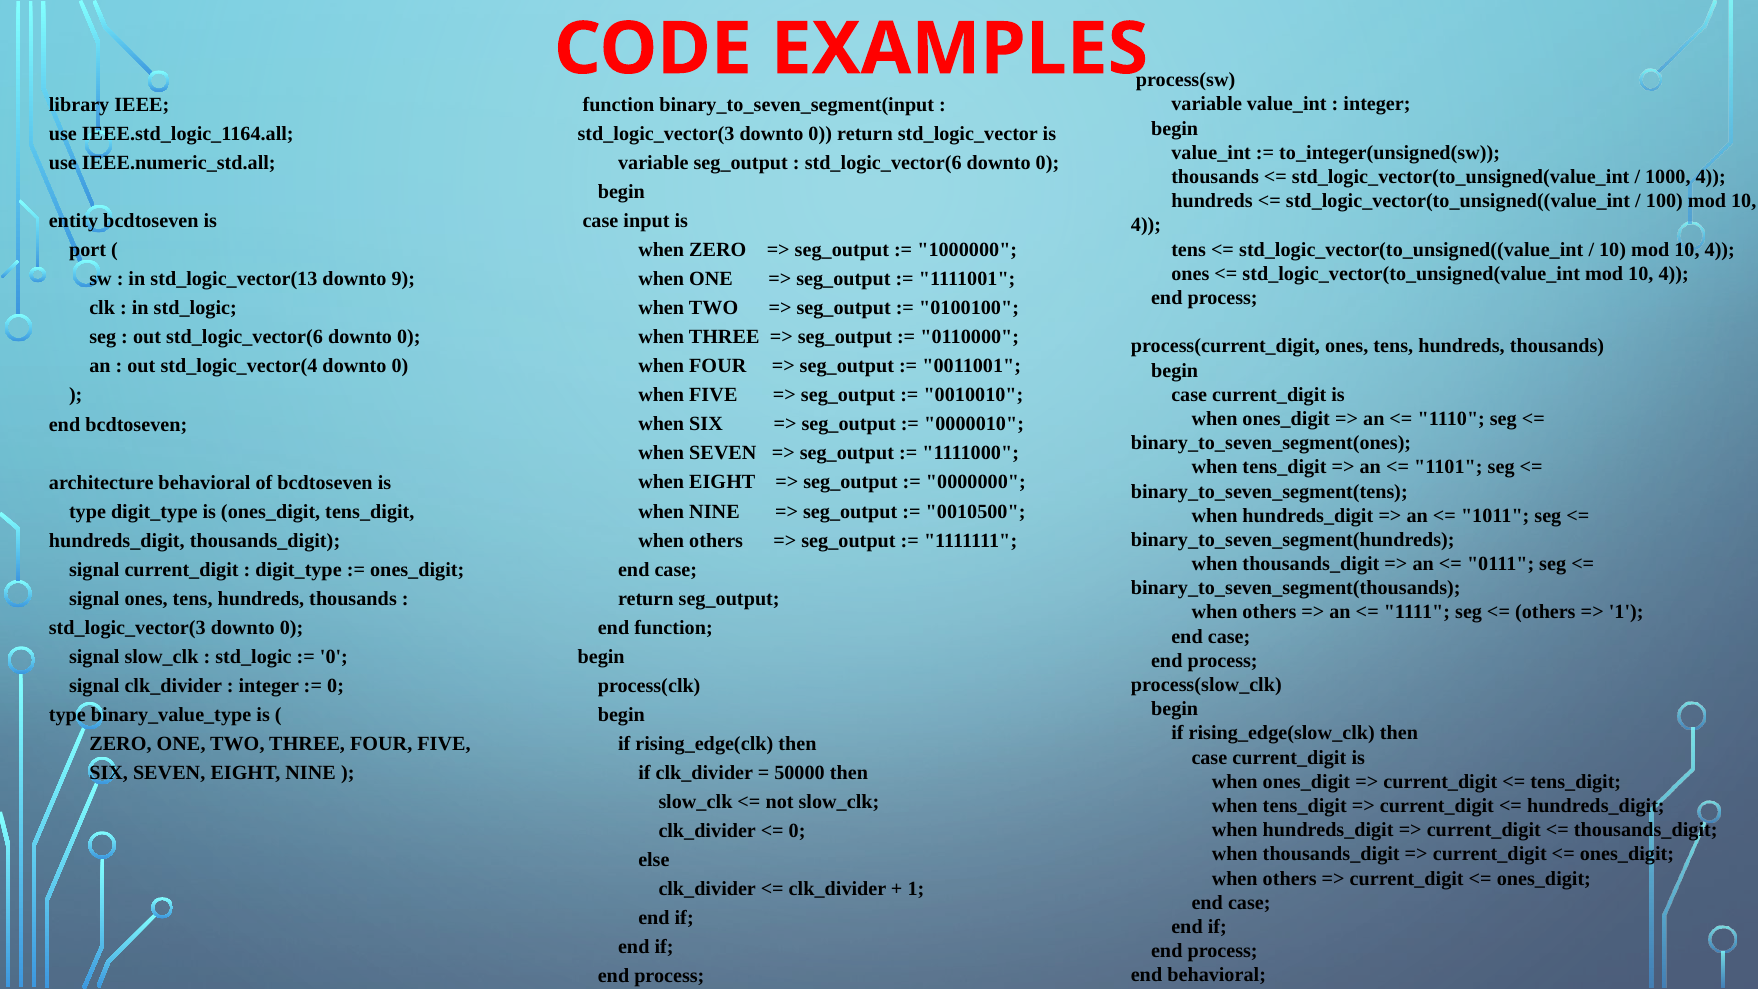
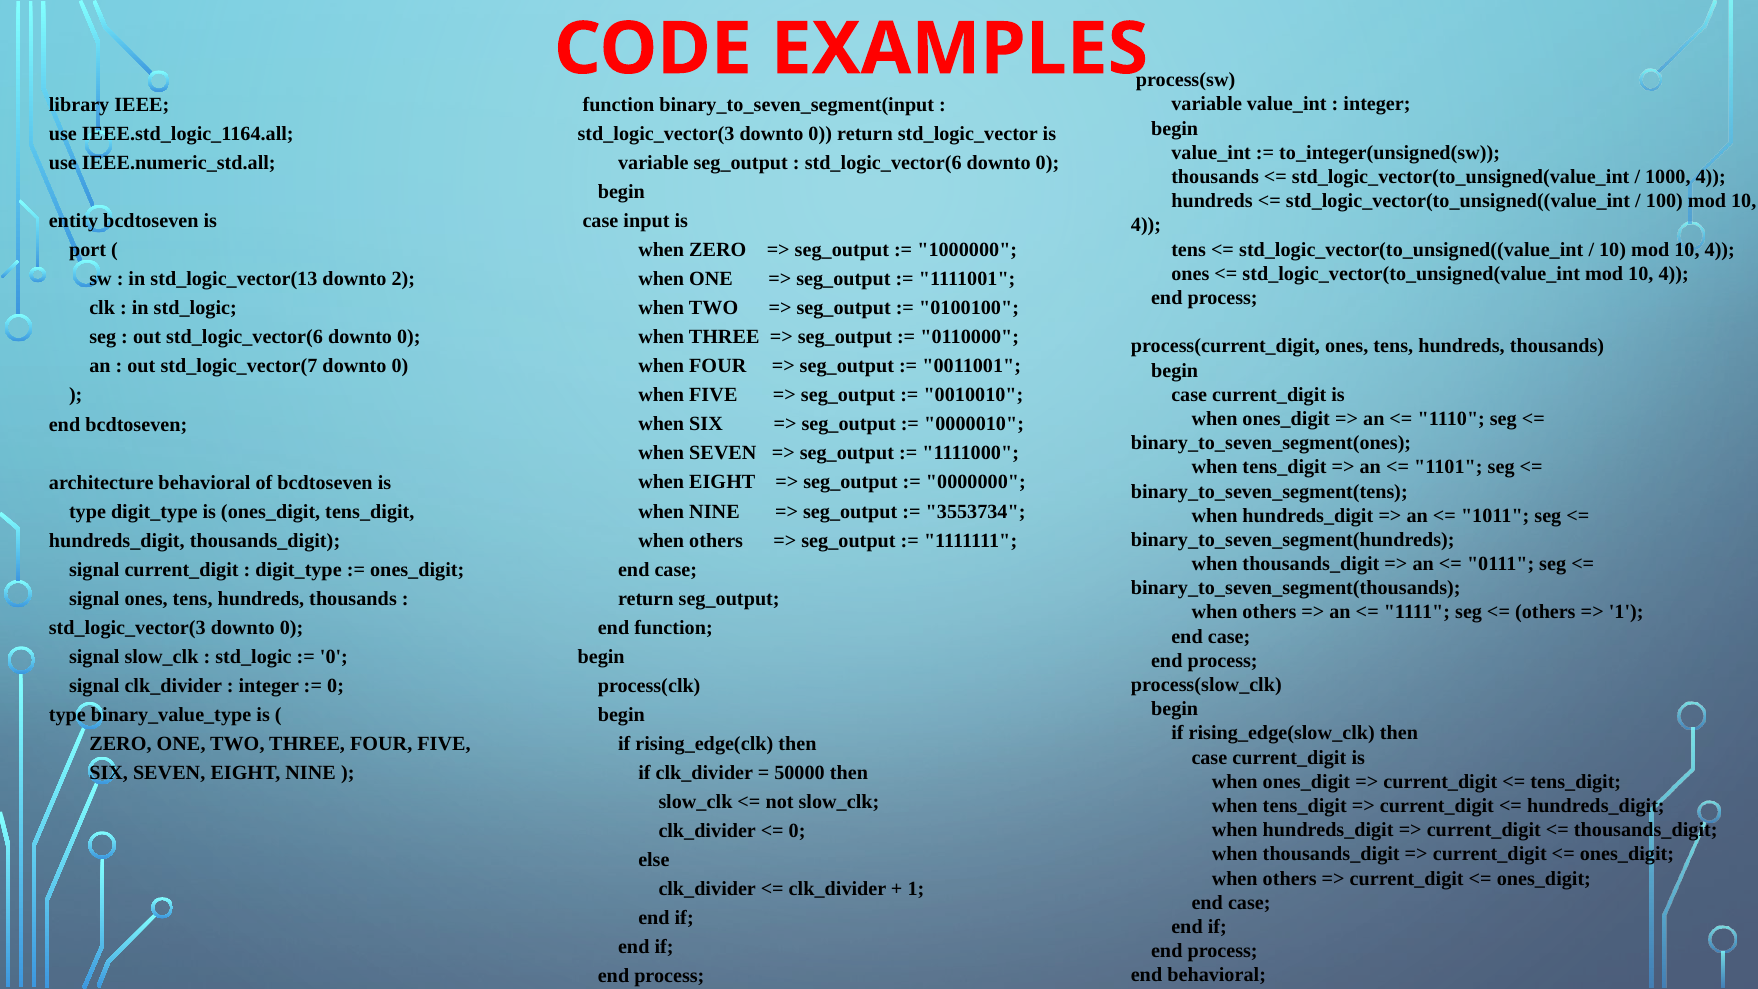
9: 9 -> 2 (403, 279)
std_logic_vector(4: std_logic_vector(4 -> std_logic_vector(7 (239, 366)
0010500: 0010500 -> 3553734 (976, 511)
